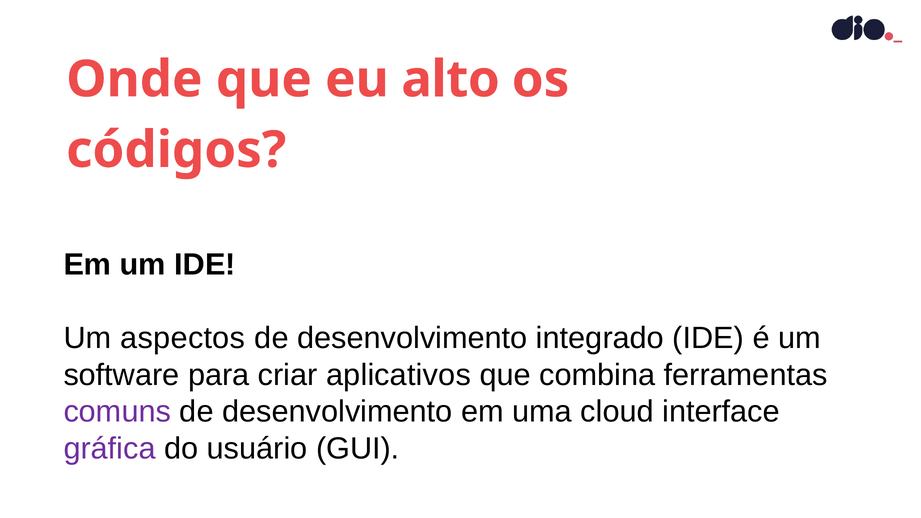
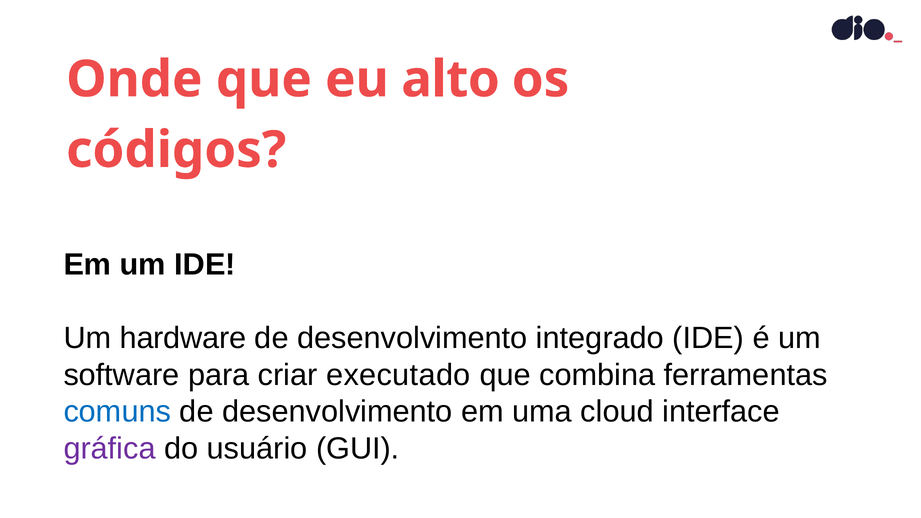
aspectos: aspectos -> hardware (183, 338)
aplicativos: aplicativos -> executado (398, 375)
comuns colour: purple -> blue (117, 412)
